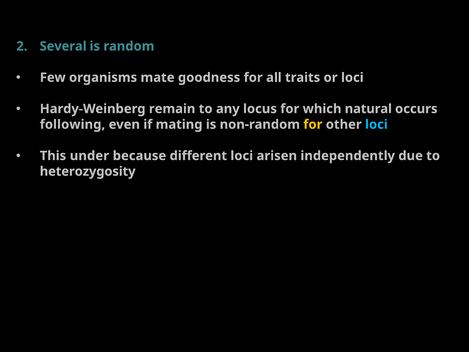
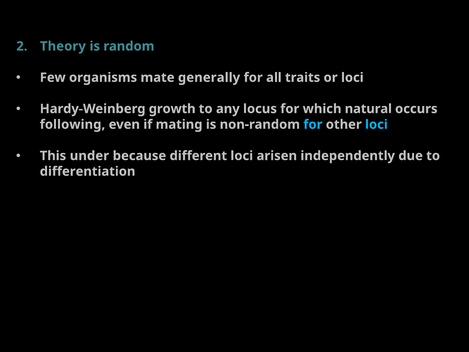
Several: Several -> Theory (63, 46)
goodness: goodness -> generally (209, 77)
remain: remain -> growth (172, 109)
for colour: yellow -> light blue (313, 124)
heterozygosity: heterozygosity -> differentiation (88, 171)
